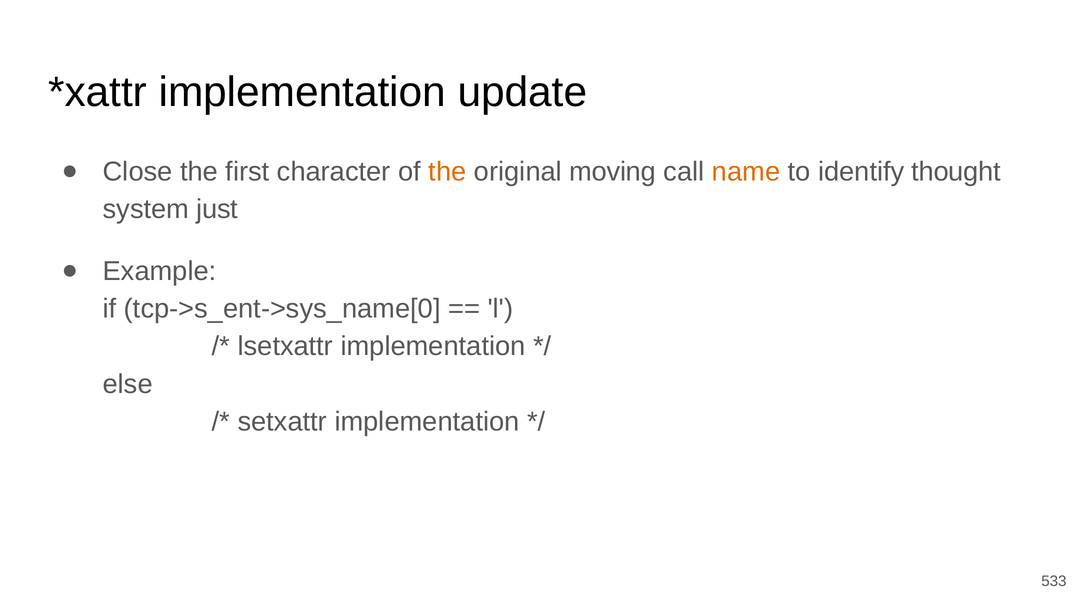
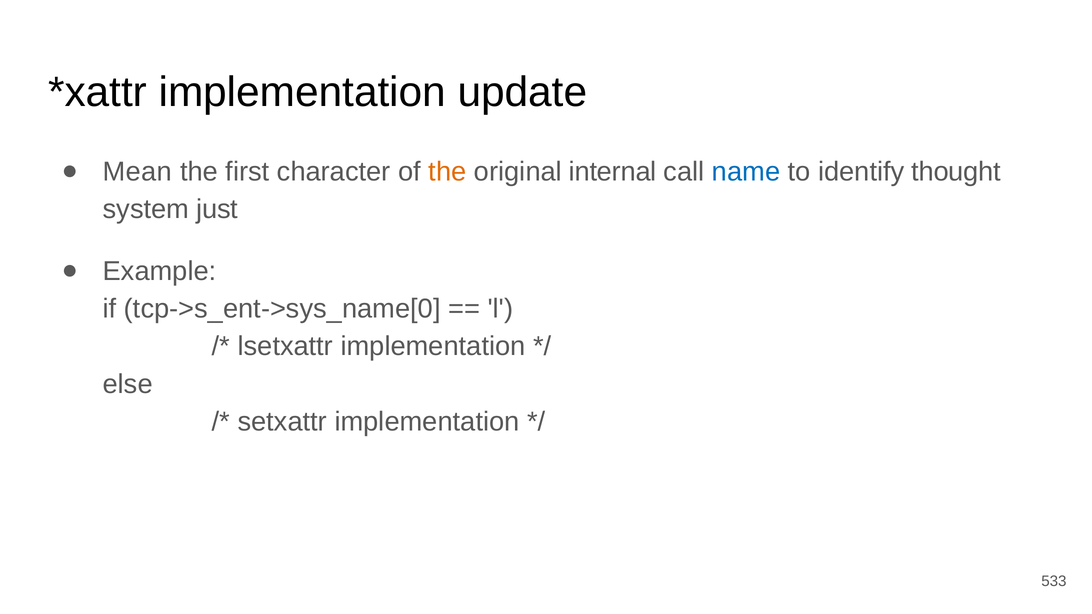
Close: Close -> Mean (137, 172)
moving: moving -> internal (613, 172)
name colour: orange -> blue (746, 172)
